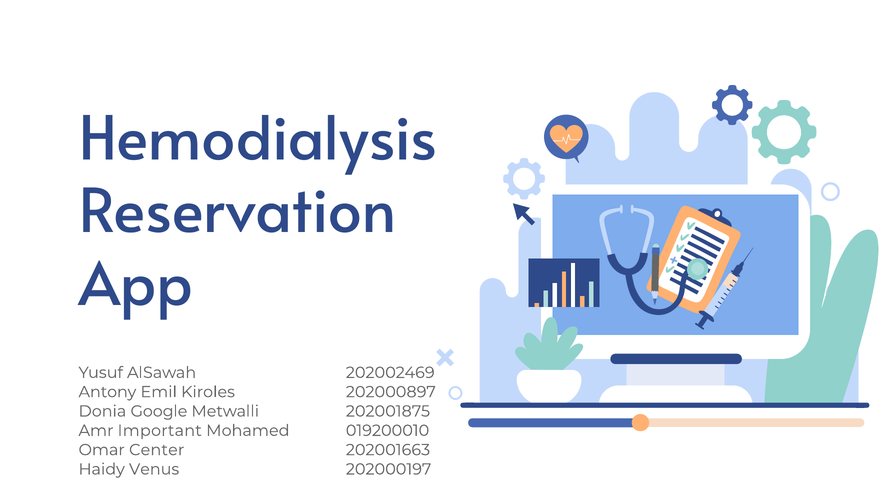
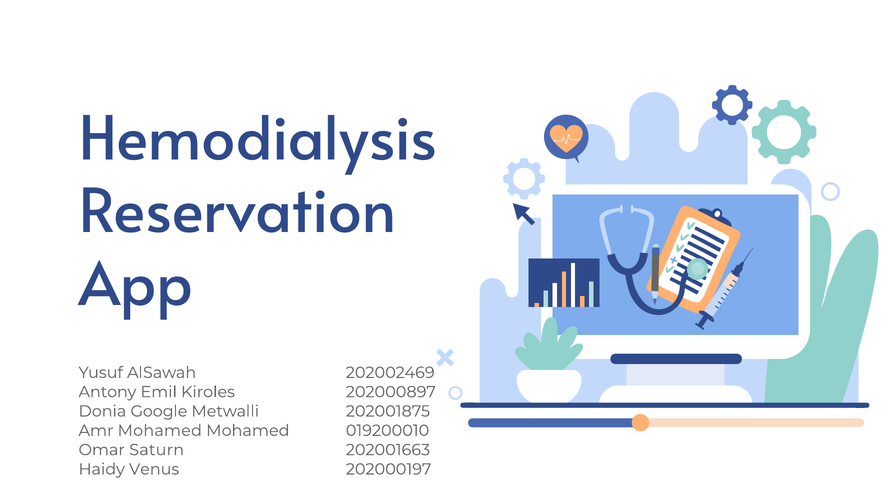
Amr Important: Important -> Mohamed (160, 431)
Center: Center -> Saturn (157, 450)
